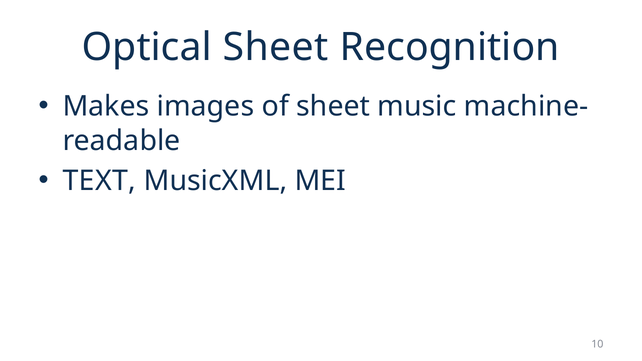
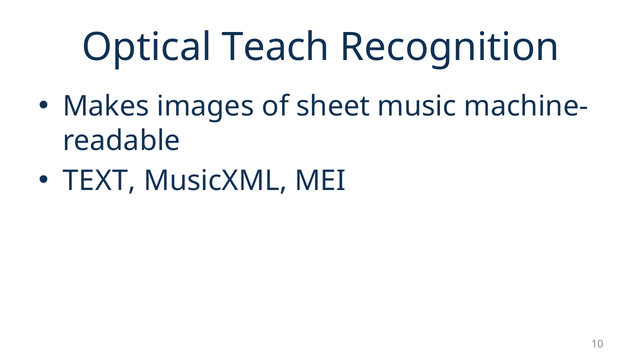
Optical Sheet: Sheet -> Teach (276, 47)
